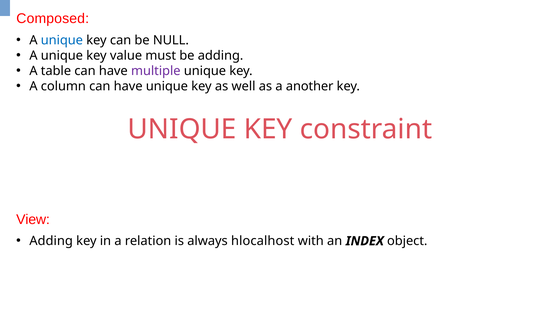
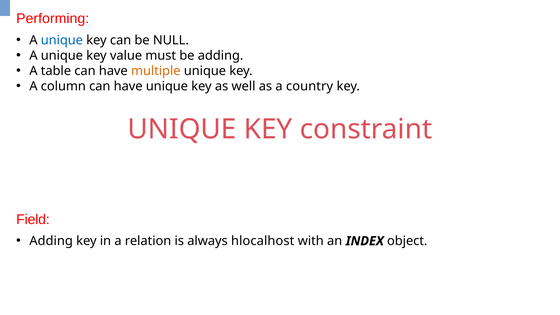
Composed: Composed -> Performing (53, 19)
multiple colour: purple -> orange (156, 71)
another: another -> country (310, 86)
View: View -> Field (33, 219)
